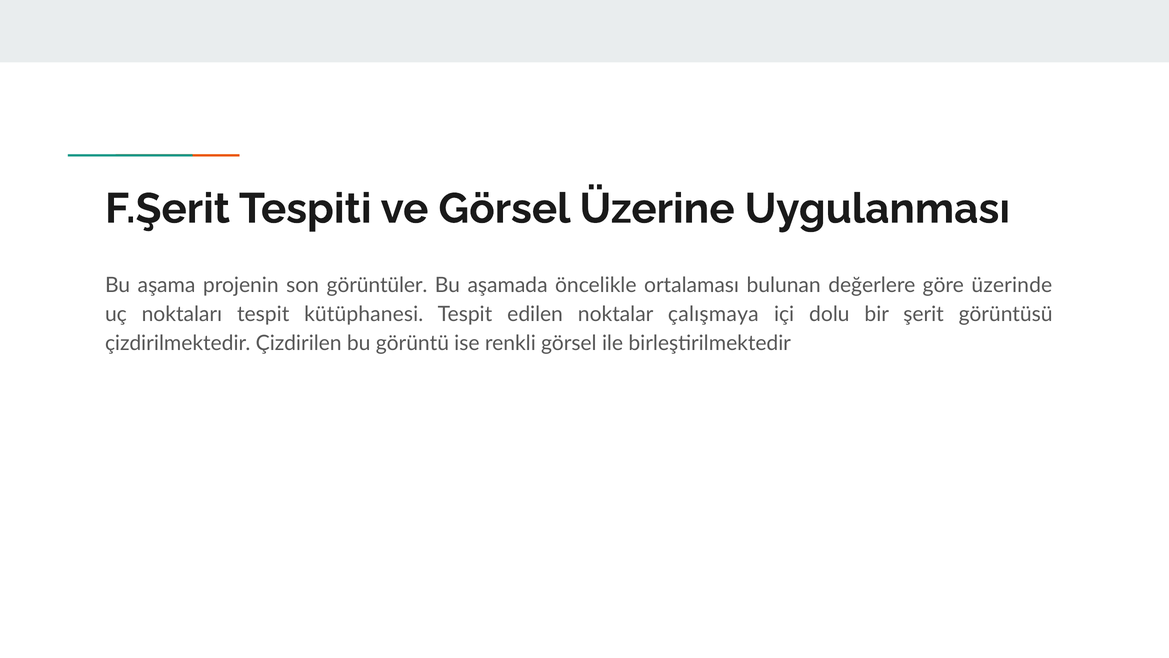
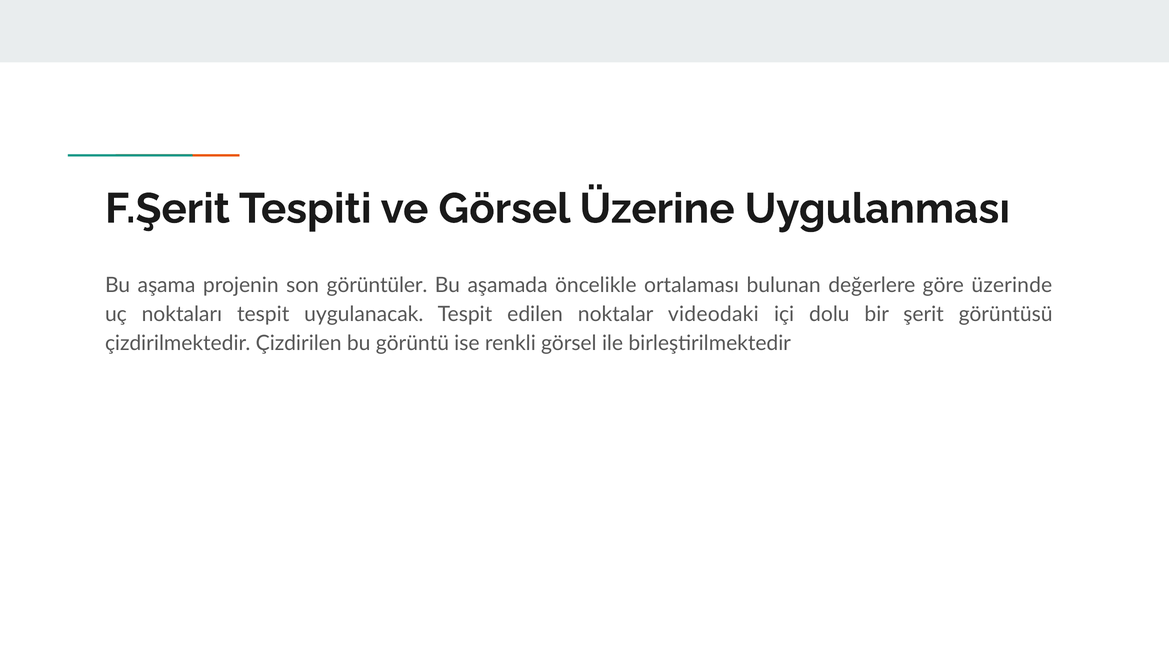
kütüphanesi: kütüphanesi -> uygulanacak (364, 314)
çalışmaya: çalışmaya -> videodaki (713, 314)
